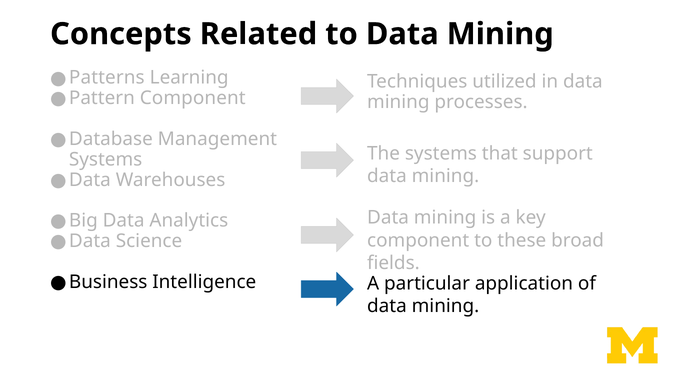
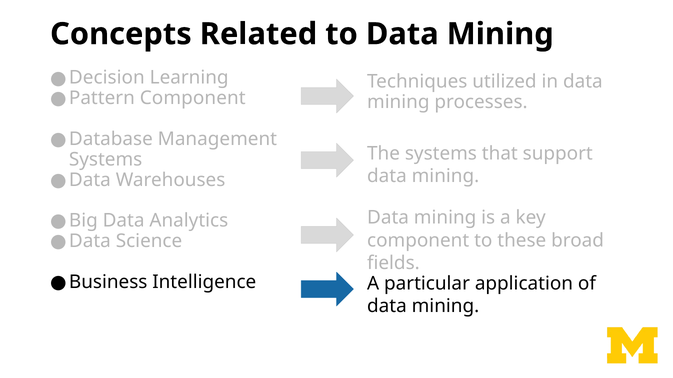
Patterns: Patterns -> Decision (107, 78)
